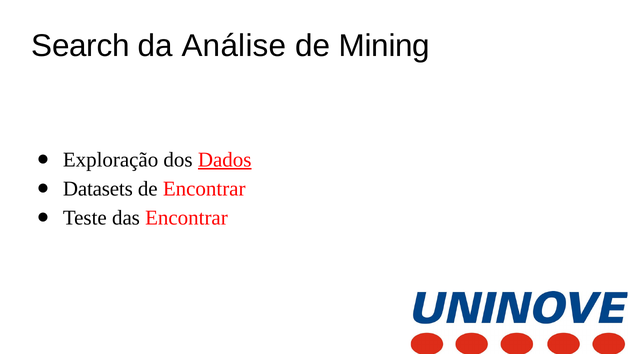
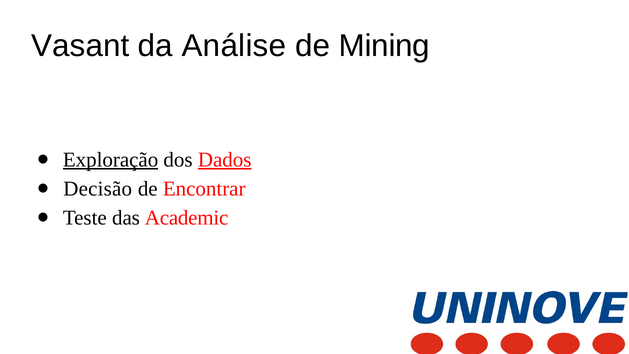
Search: Search -> Vasant (80, 46)
Exploração underline: none -> present (111, 160)
Datasets: Datasets -> Decisão (98, 189)
das Encontrar: Encontrar -> Academic (187, 218)
